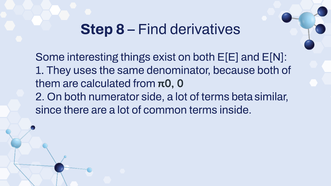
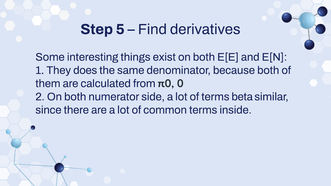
8: 8 -> 5 (120, 29)
uses: uses -> does (85, 70)
